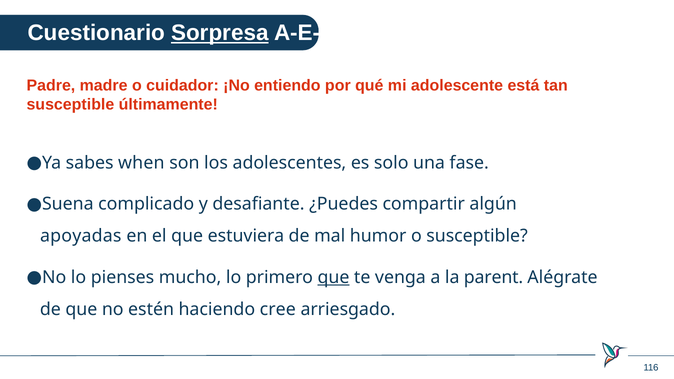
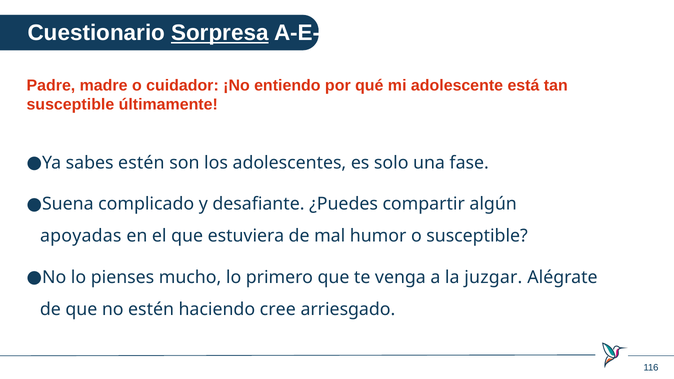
sabes when: when -> estén (141, 163)
que underline: present -> none (333, 277)
parent: parent -> juzgar (493, 277)
